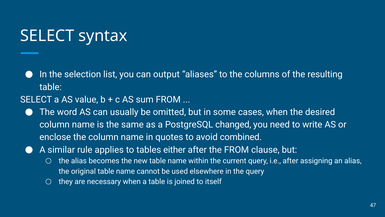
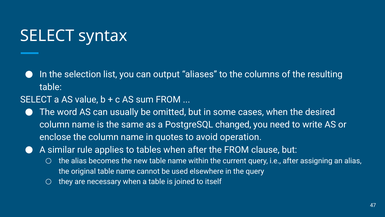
combined: combined -> operation (241, 137)
tables either: either -> when (174, 149)
